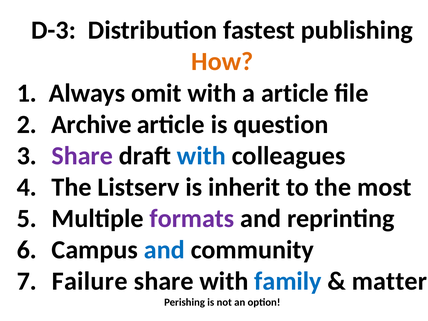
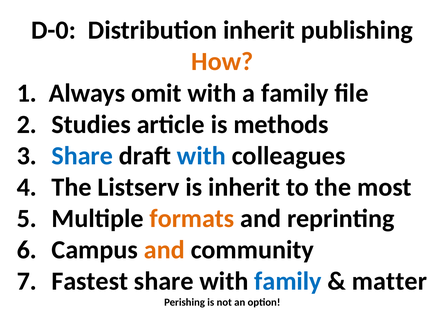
D-3: D-3 -> D-0 (54, 30)
Distribution fastest: fastest -> inherit (259, 30)
a article: article -> family (295, 93)
Archive: Archive -> Studies (91, 124)
question: question -> methods (281, 124)
Share colour: purple -> blue (82, 156)
formats colour: purple -> orange (192, 219)
and colour: blue -> orange (164, 250)
Failure: Failure -> Fastest (90, 281)
